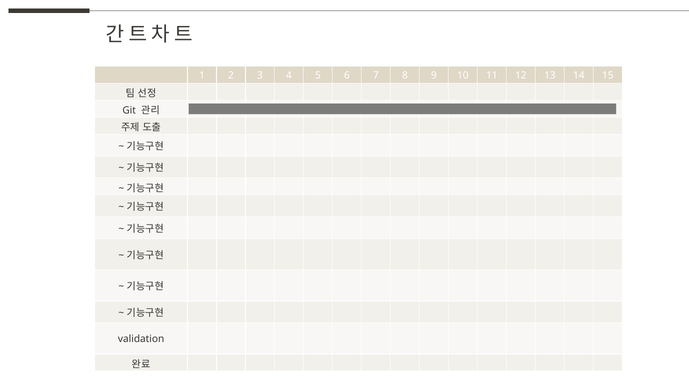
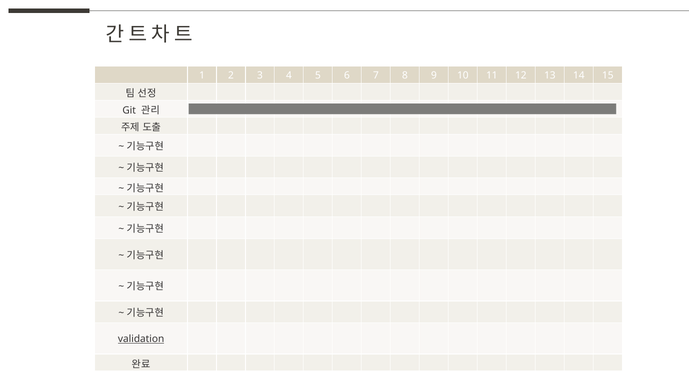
validation underline: none -> present (141, 339)
